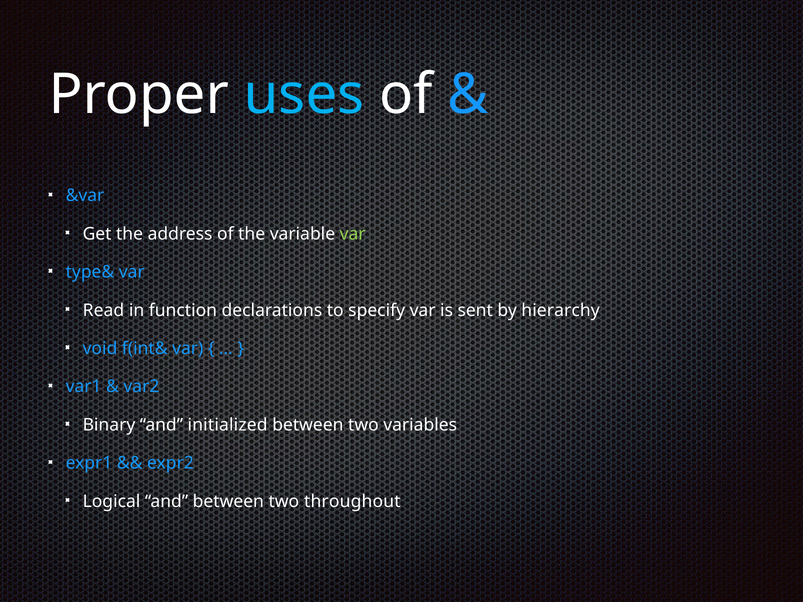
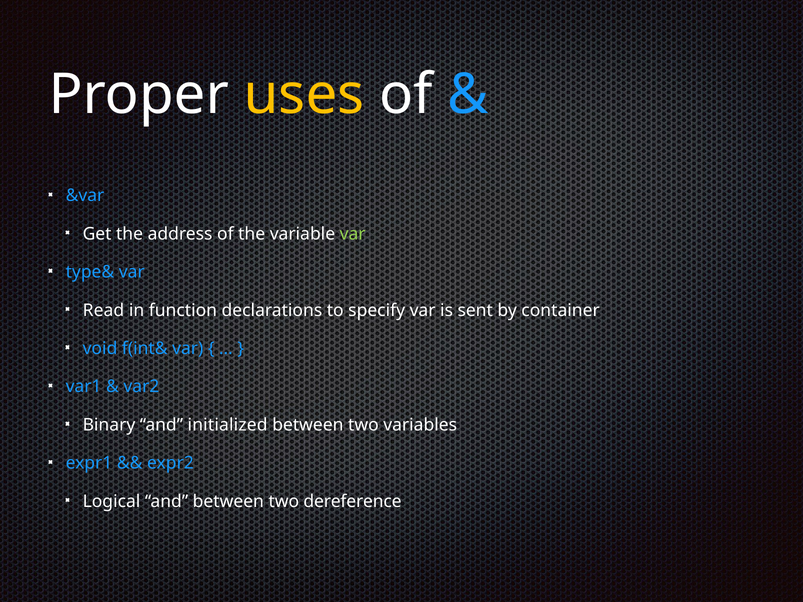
uses colour: light blue -> yellow (304, 95)
hierarchy: hierarchy -> container (561, 310)
throughout: throughout -> dereference (352, 502)
